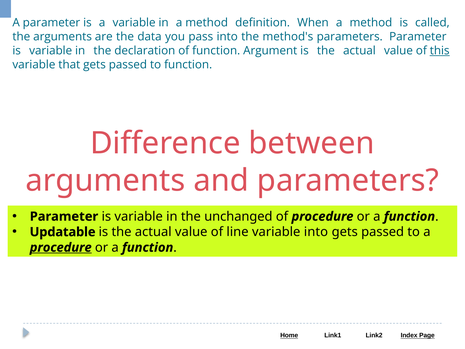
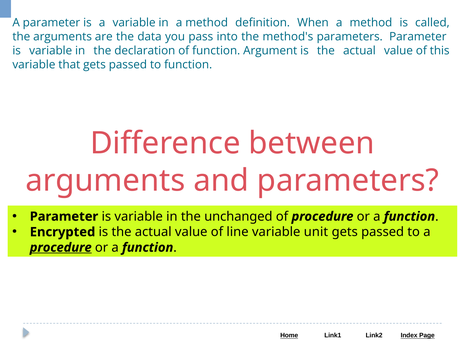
this underline: present -> none (440, 51)
Updatable: Updatable -> Encrypted (63, 232)
variable into: into -> unit (316, 232)
